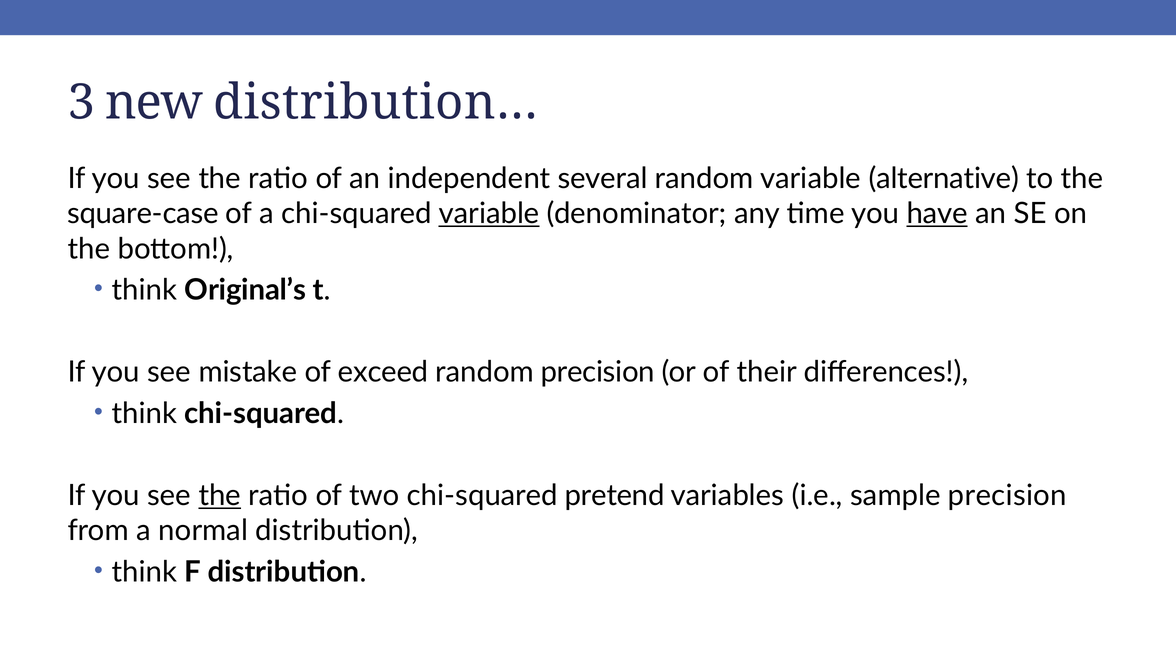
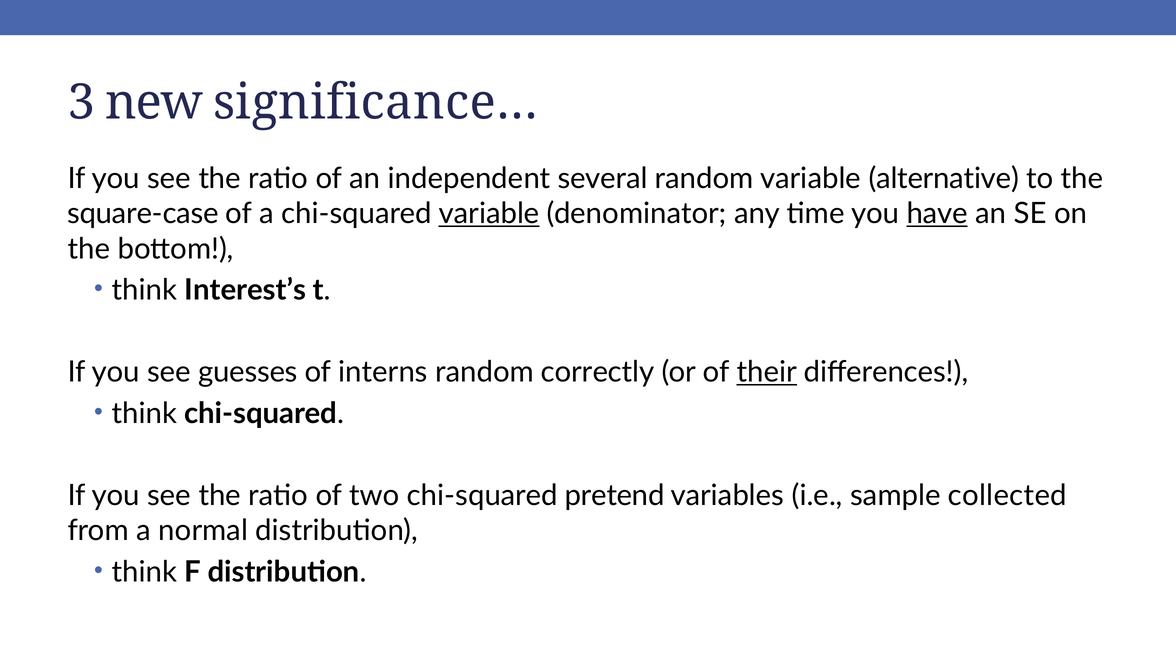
distribution…: distribution… -> significance… (376, 103)
Original’s: Original’s -> Interest’s (245, 290)
mistake: mistake -> guesses (248, 372)
exceed: exceed -> interns (383, 372)
random precision: precision -> correctly (598, 372)
their underline: none -> present (767, 372)
the underline: present -> none (220, 496)
sample precision: precision -> collected (1007, 496)
